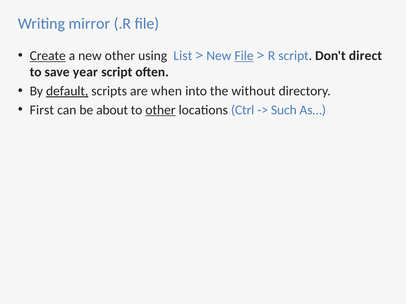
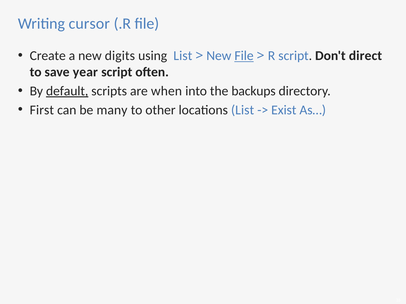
mirror: mirror -> cursor (89, 24)
Create underline: present -> none (48, 56)
new other: other -> digits (120, 56)
without: without -> backups (254, 91)
about: about -> many (112, 110)
other underline: present -> none (160, 110)
locations Ctrl: Ctrl -> List (243, 110)
Such: Such -> Exist (284, 110)
